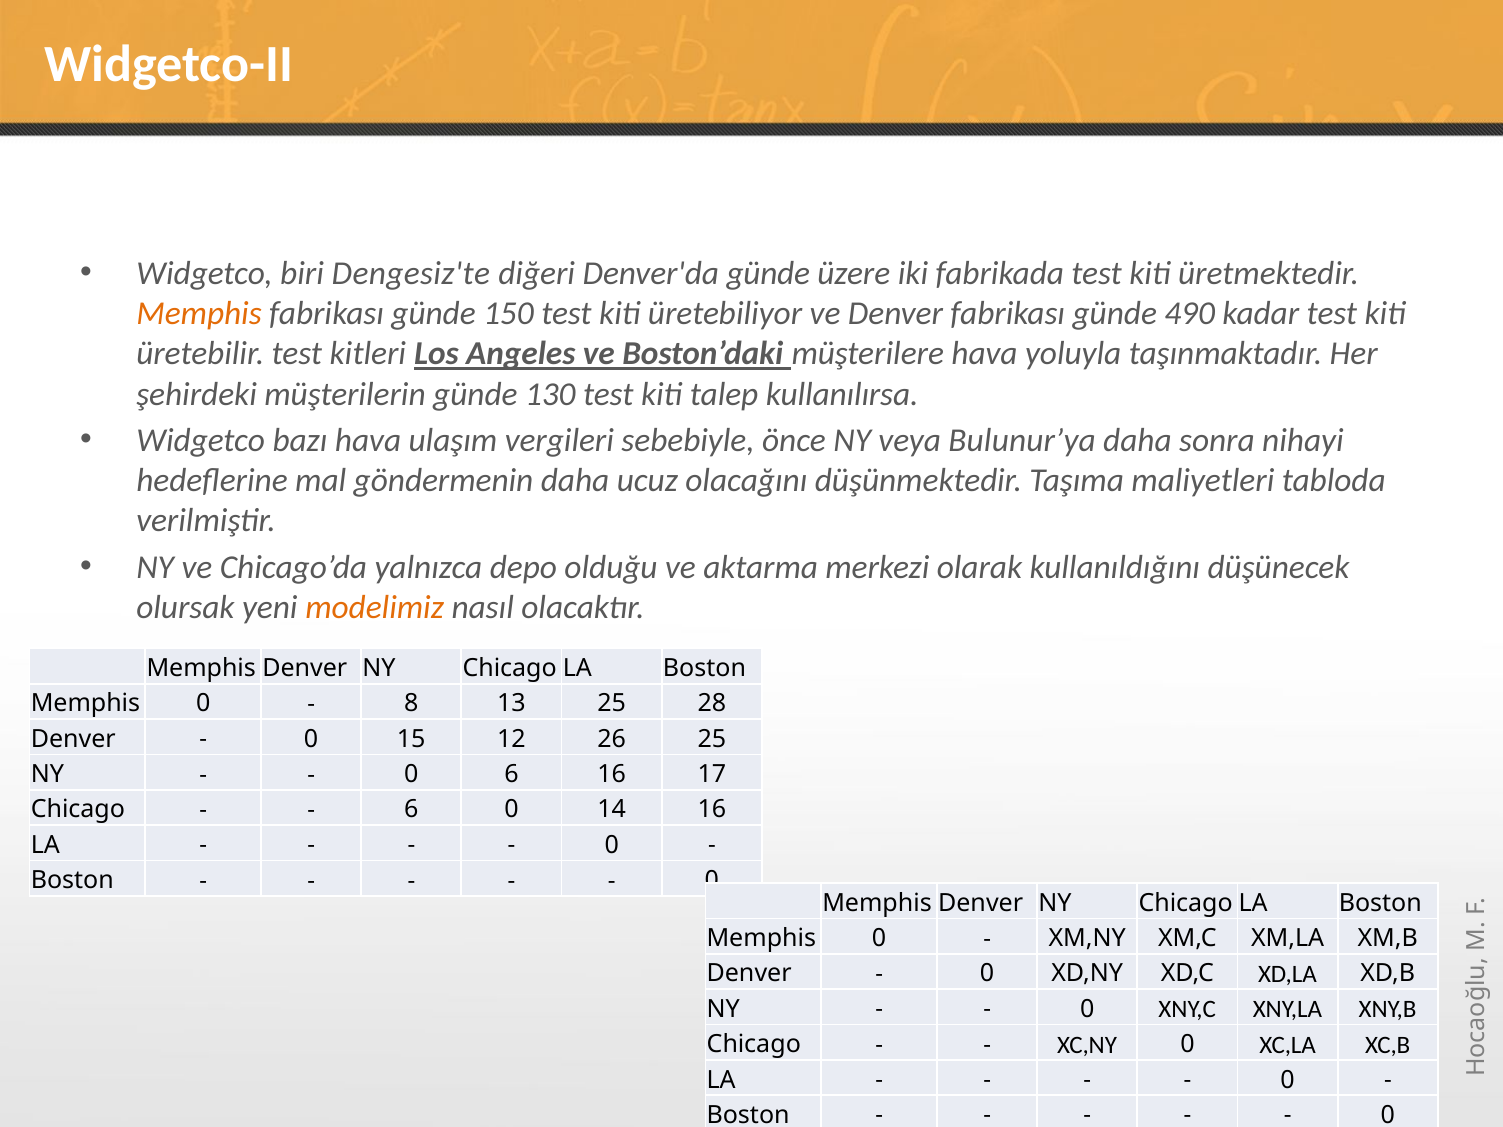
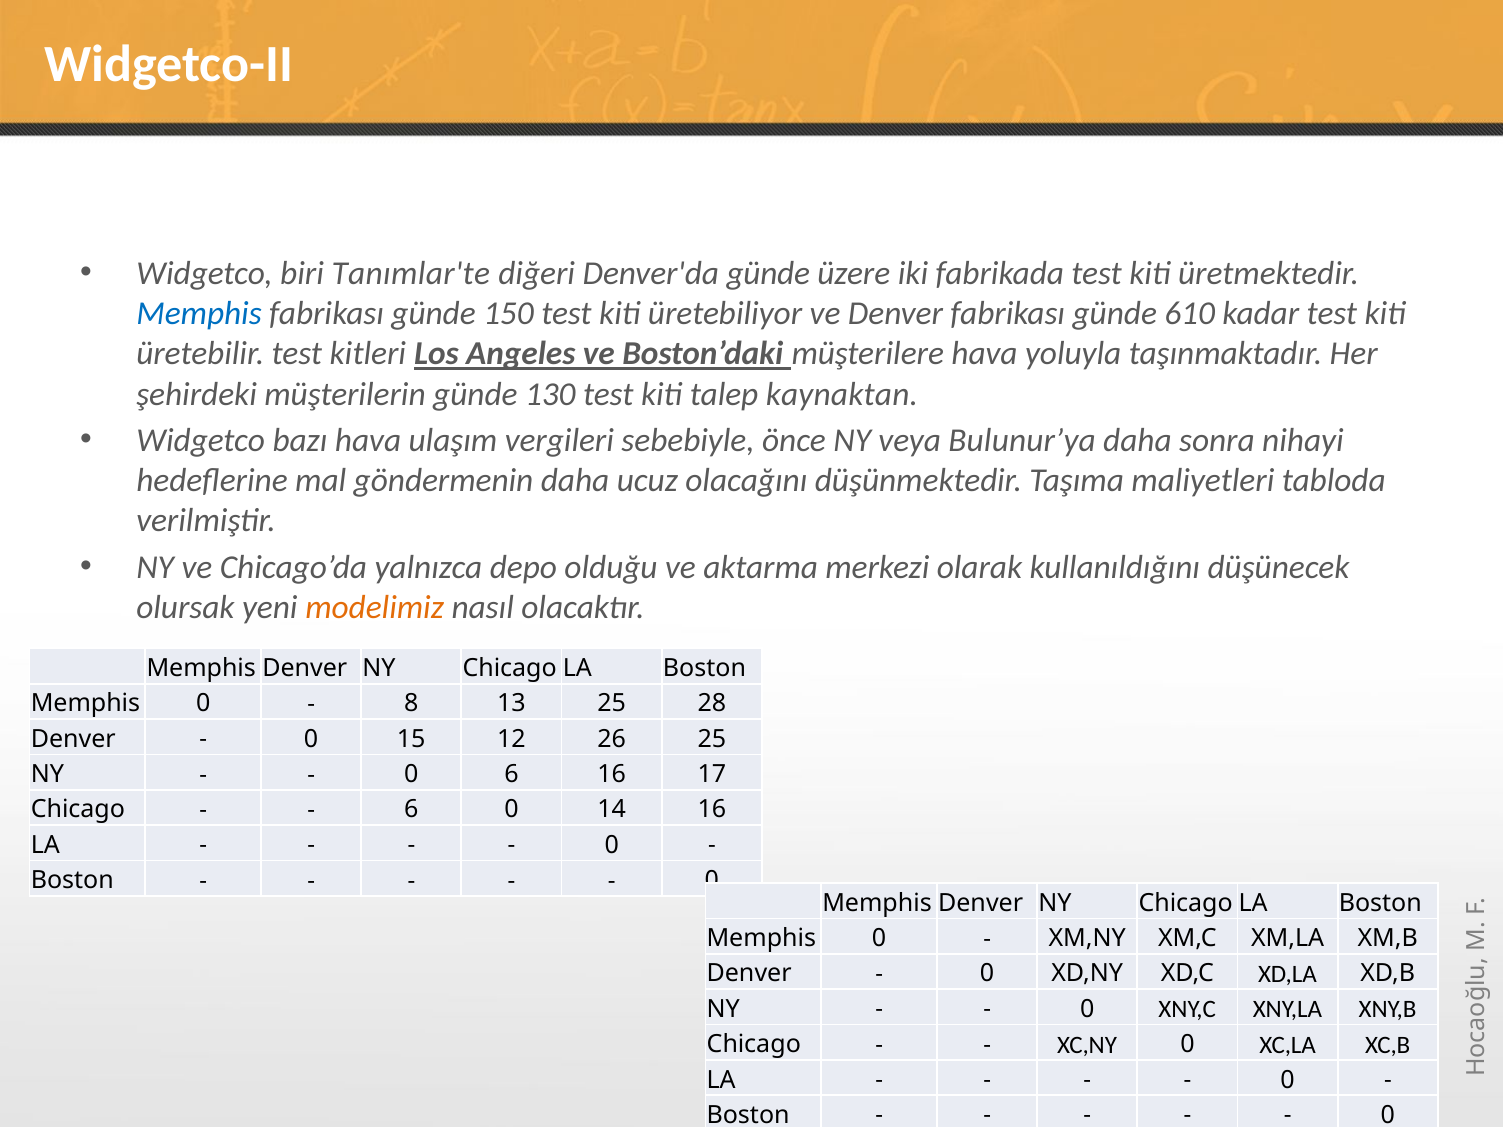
Dengesiz'te: Dengesiz'te -> Tanımlar'te (411, 274)
Memphis colour: orange -> blue (199, 314)
490: 490 -> 610 (1190, 314)
kullanılırsa: kullanılırsa -> kaynaktan (842, 394)
